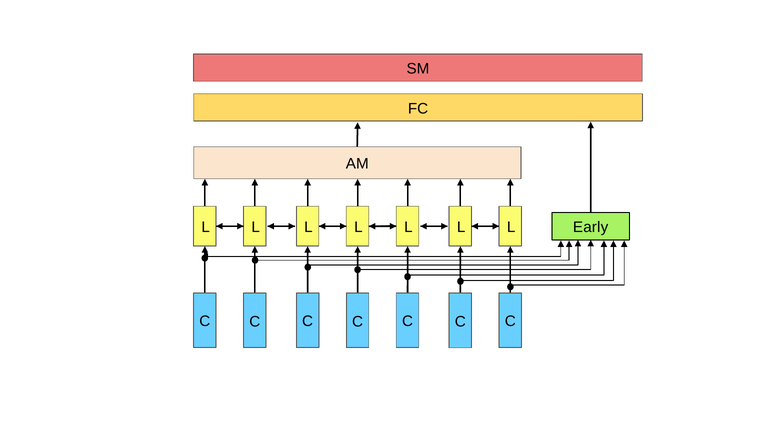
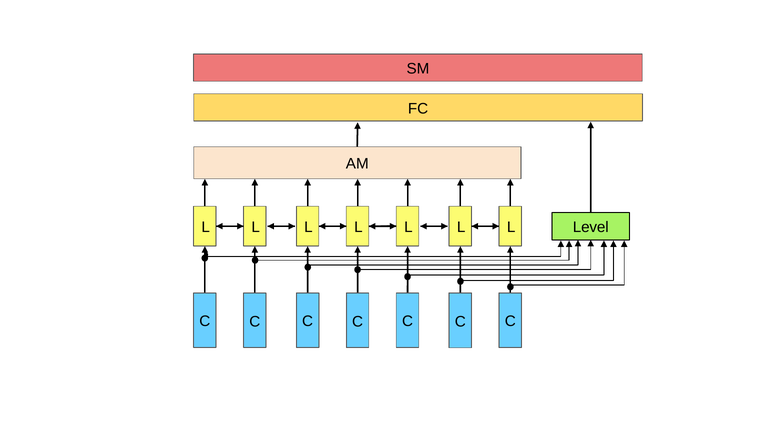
Early: Early -> Level (591, 227)
